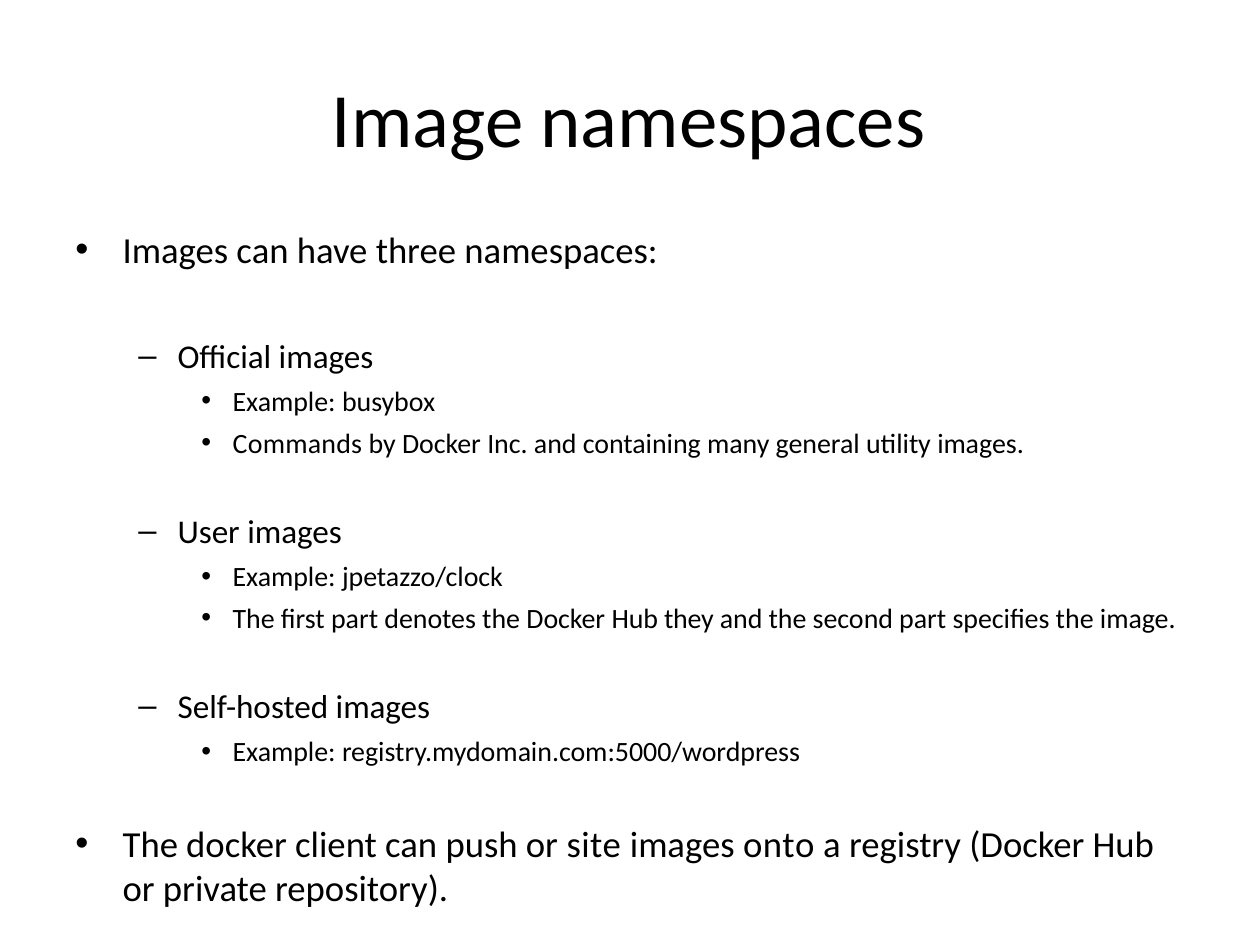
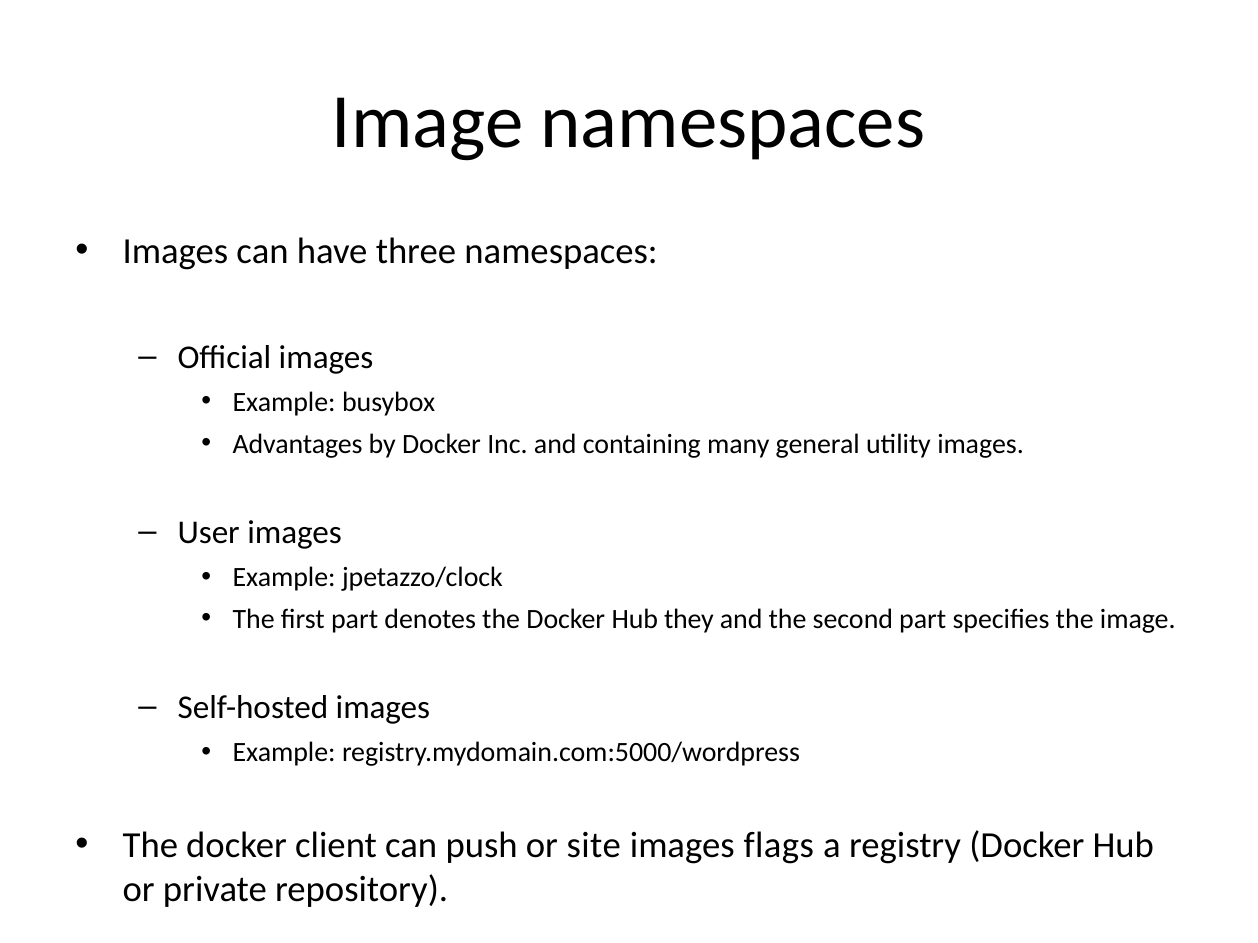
Commands: Commands -> Advantages (298, 444)
onto: onto -> flags (779, 846)
